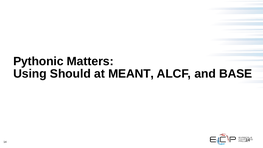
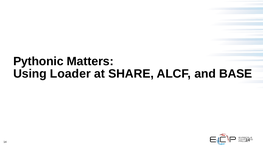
Should: Should -> Loader (70, 74)
MEANT: MEANT -> SHARE (131, 74)
